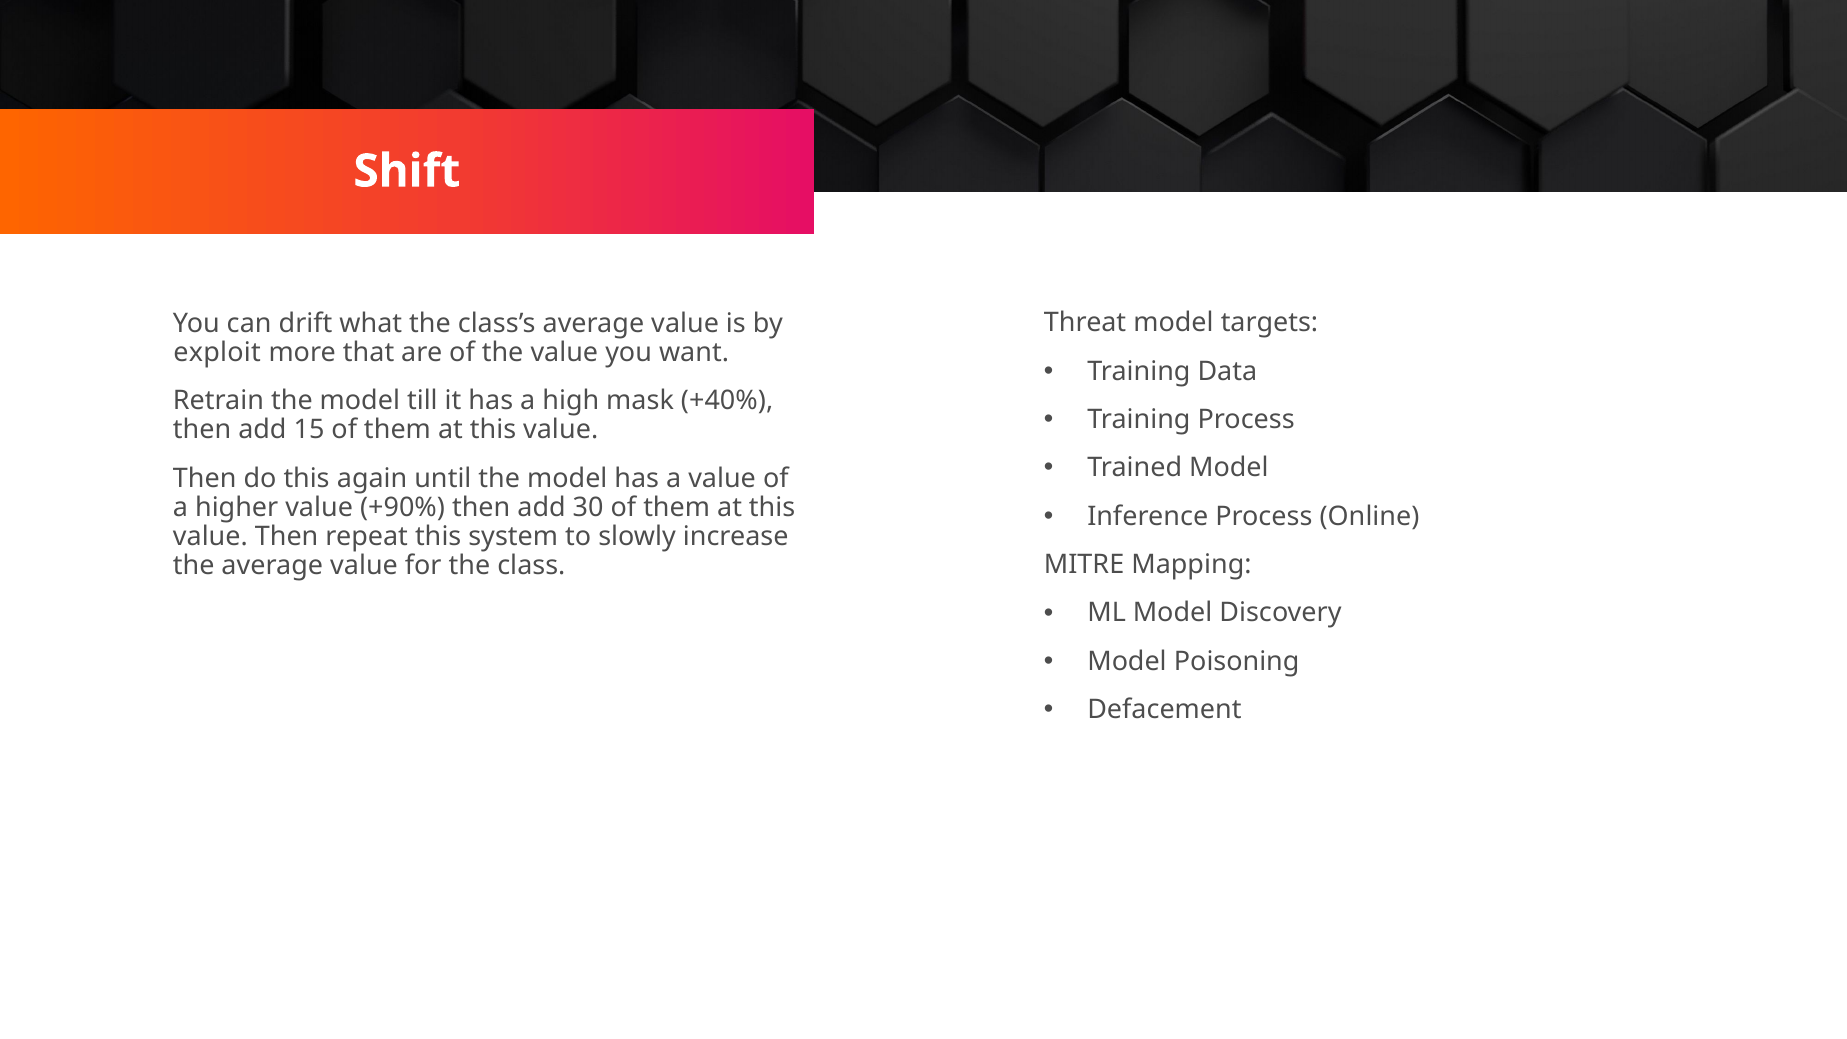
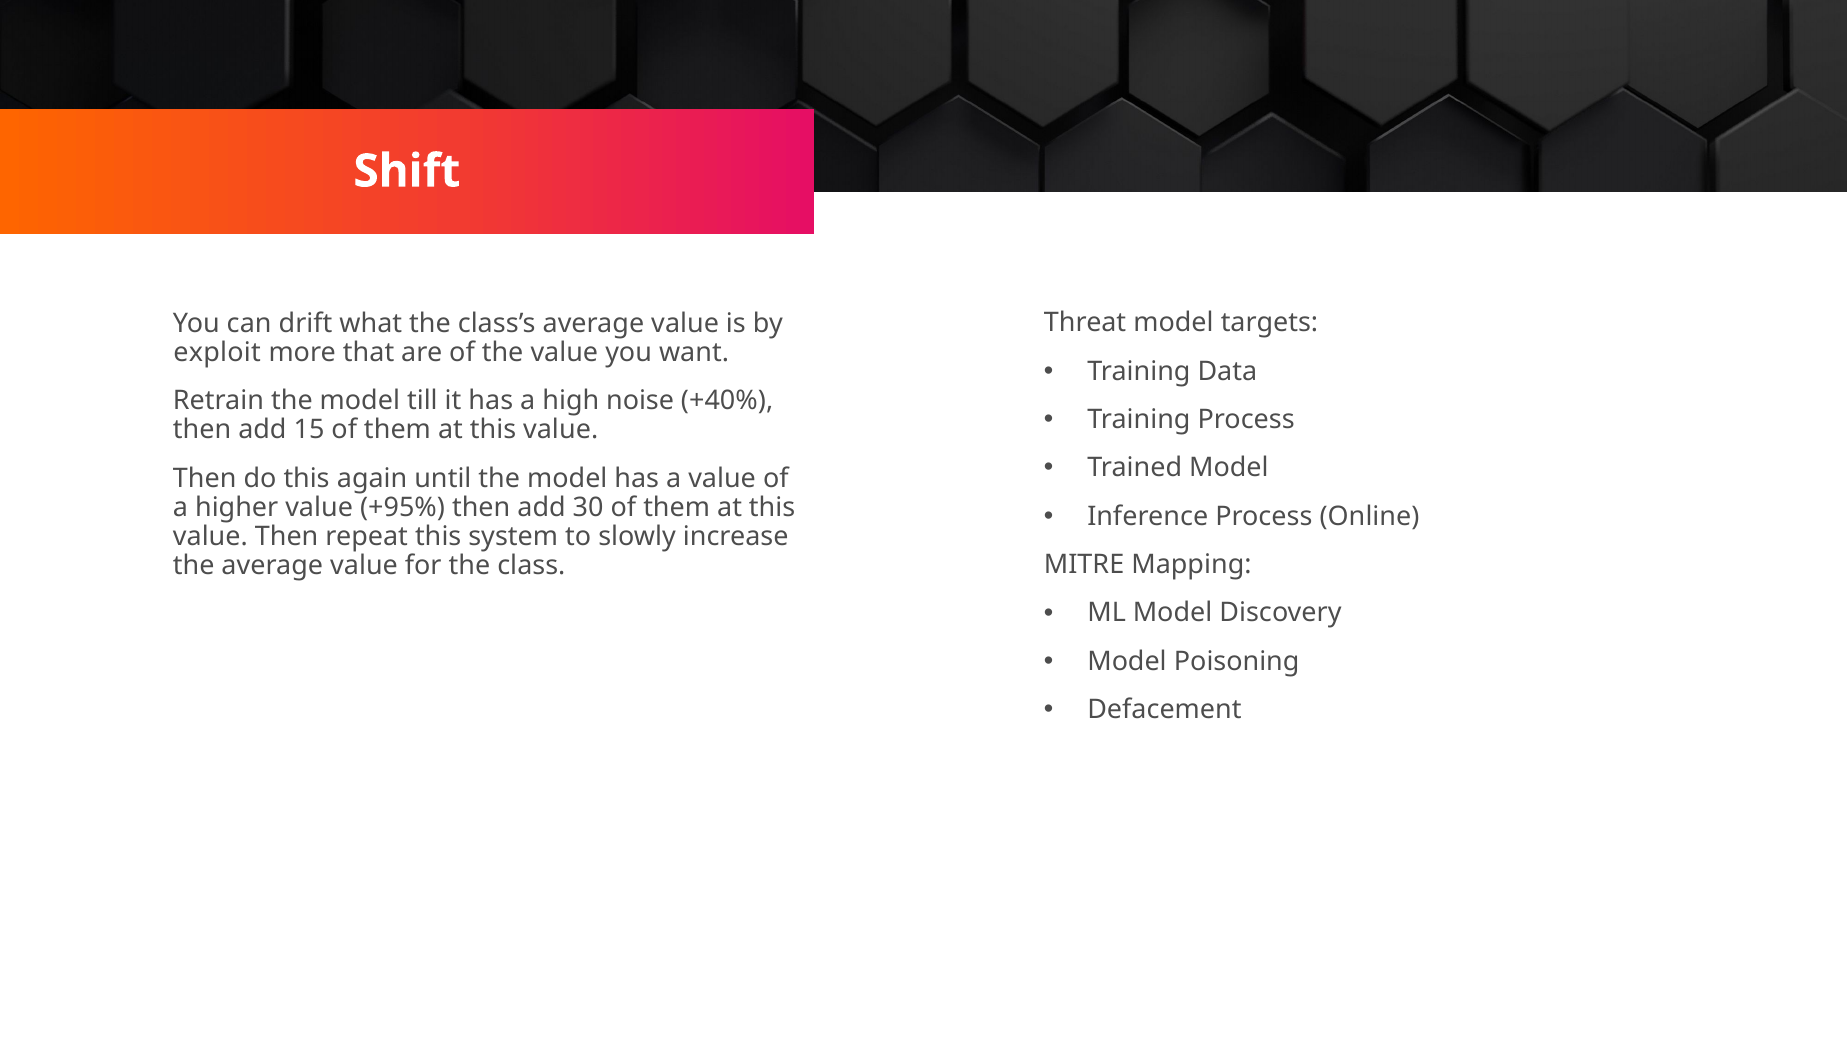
mask: mask -> noise (640, 401)
+90%: +90% -> +95% (403, 508)
